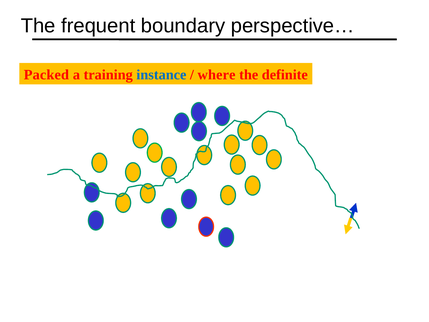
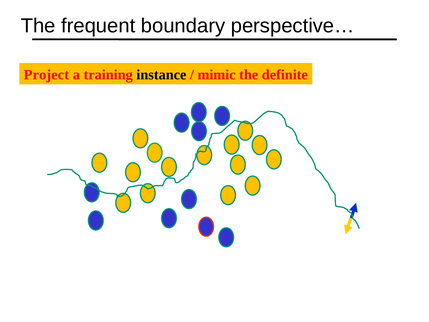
Packed: Packed -> Project (46, 75)
instance colour: blue -> black (161, 75)
where: where -> mimic (217, 75)
